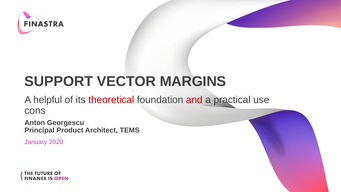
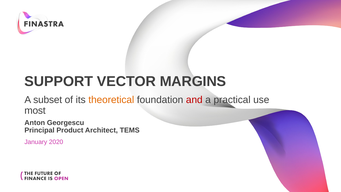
helpful: helpful -> subset (48, 100)
theoretical colour: red -> orange (111, 100)
cons: cons -> most (35, 111)
